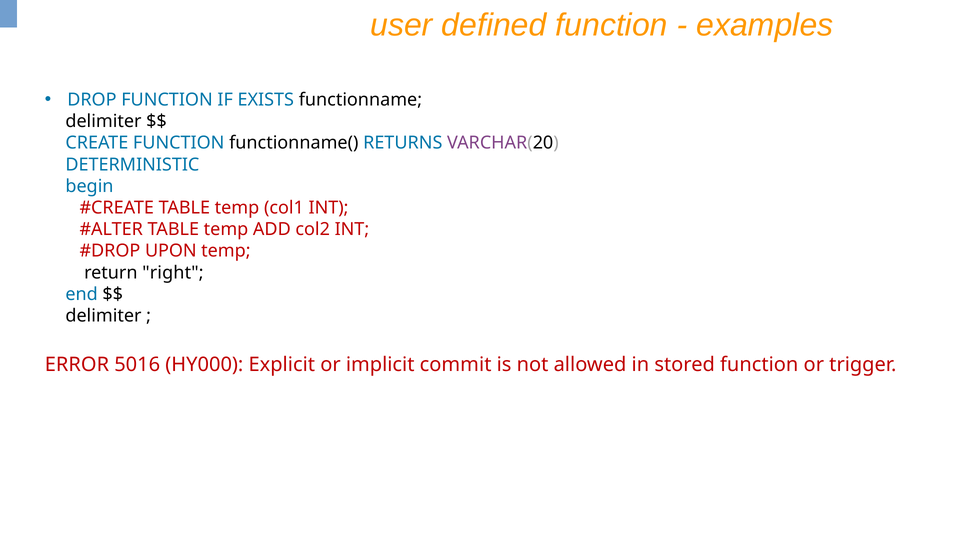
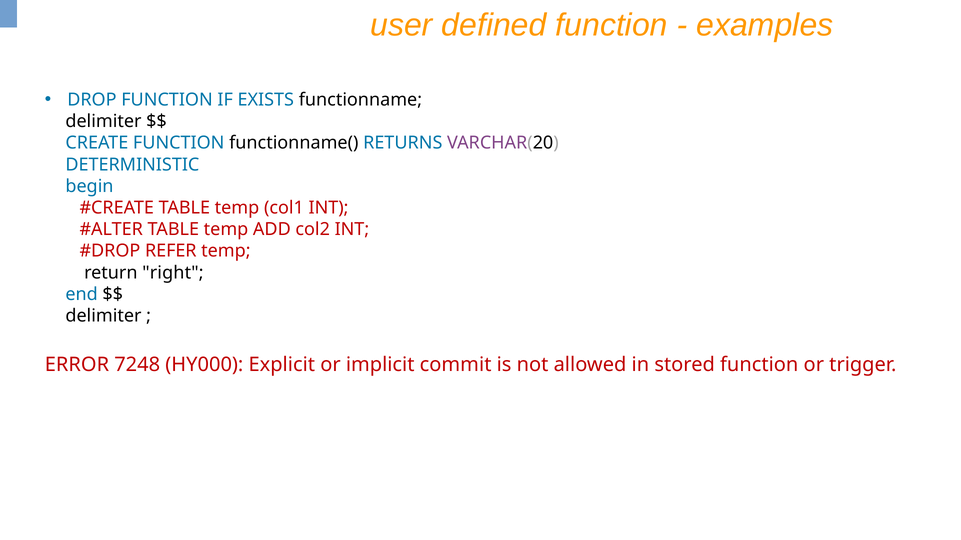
UPON: UPON -> REFER (171, 251)
5016: 5016 -> 7248 (137, 365)
